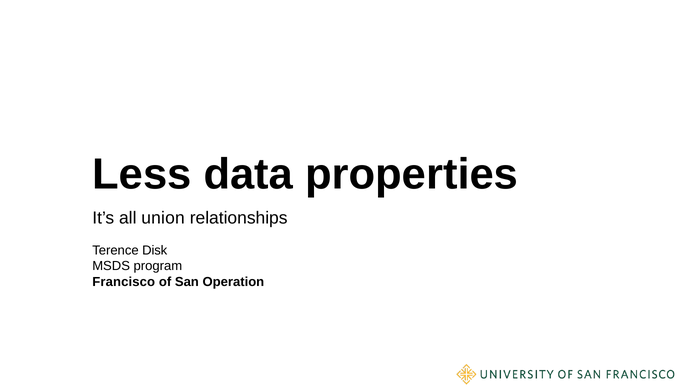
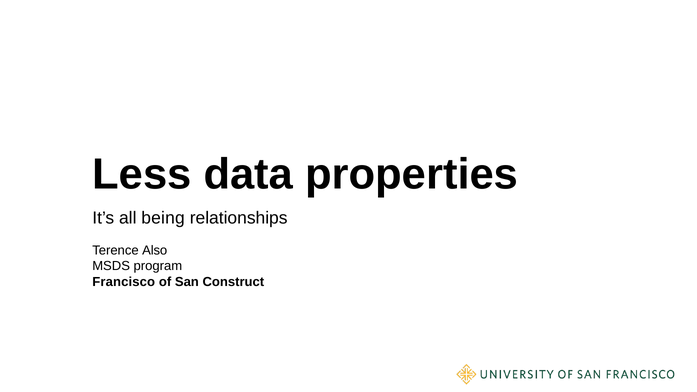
union: union -> being (163, 218)
Disk: Disk -> Also (155, 250)
Operation: Operation -> Construct (233, 282)
